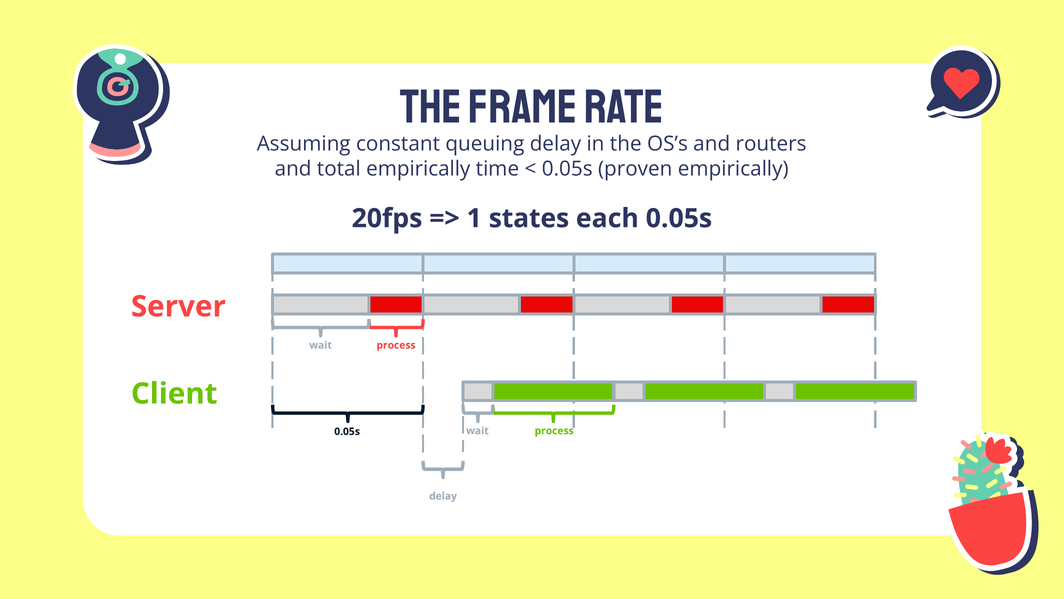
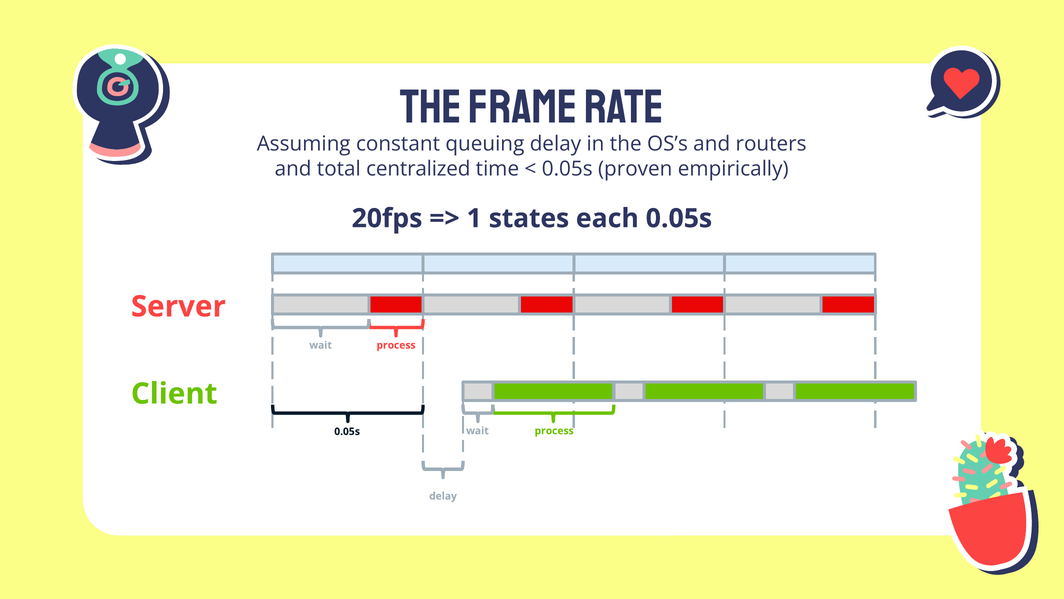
total empirically: empirically -> centralized (418, 169)
